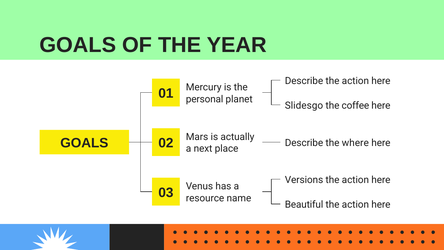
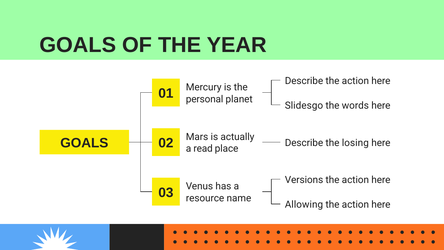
coffee: coffee -> words (355, 106)
where: where -> losing (355, 143)
next: next -> read (203, 149)
Beautiful: Beautiful -> Allowing (304, 205)
